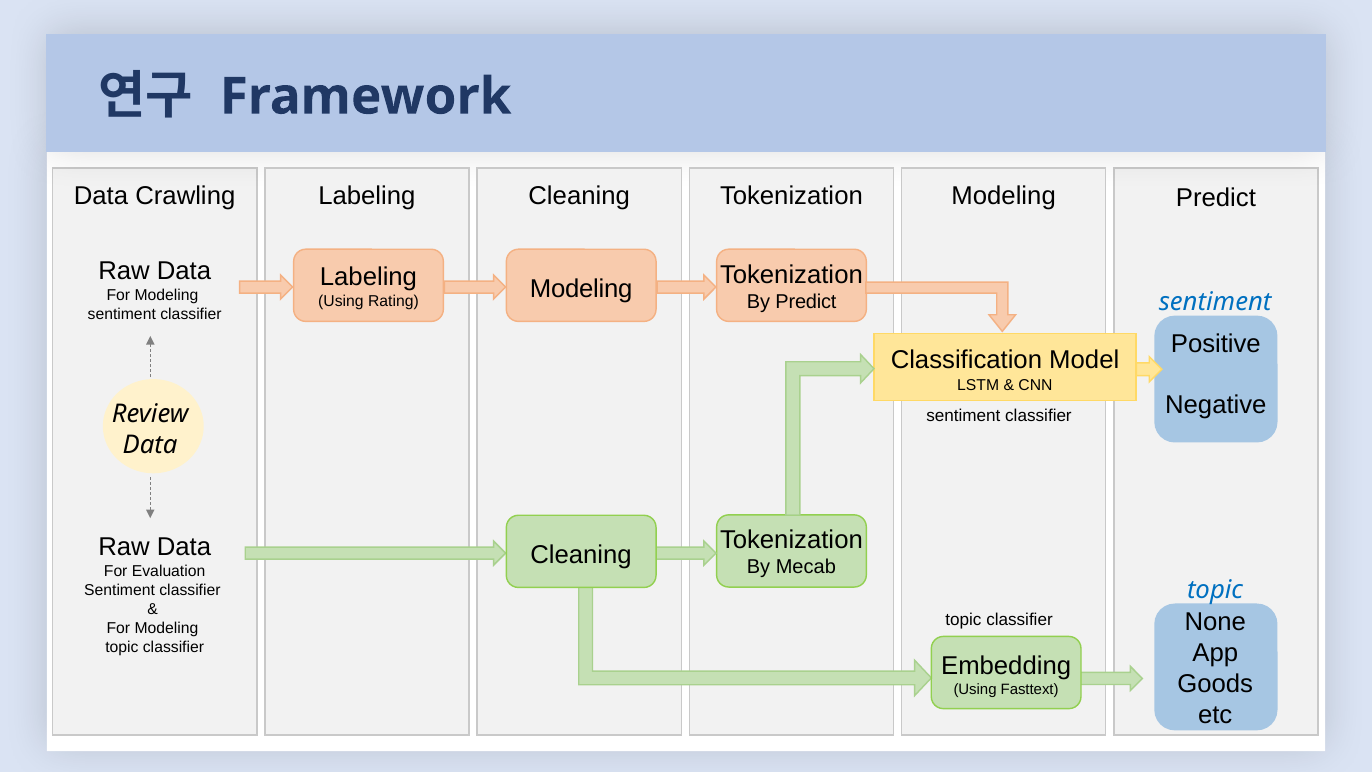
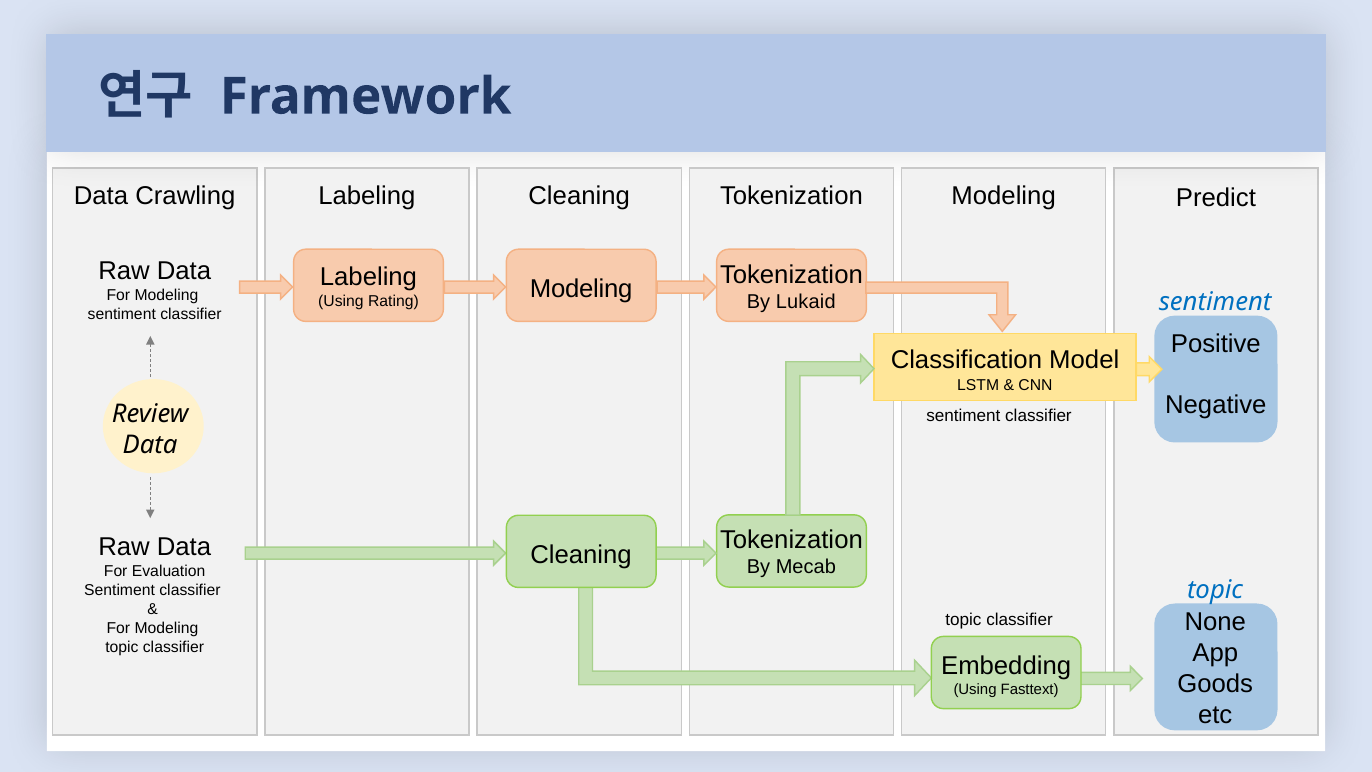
By Predict: Predict -> Lukaid (806, 302)
